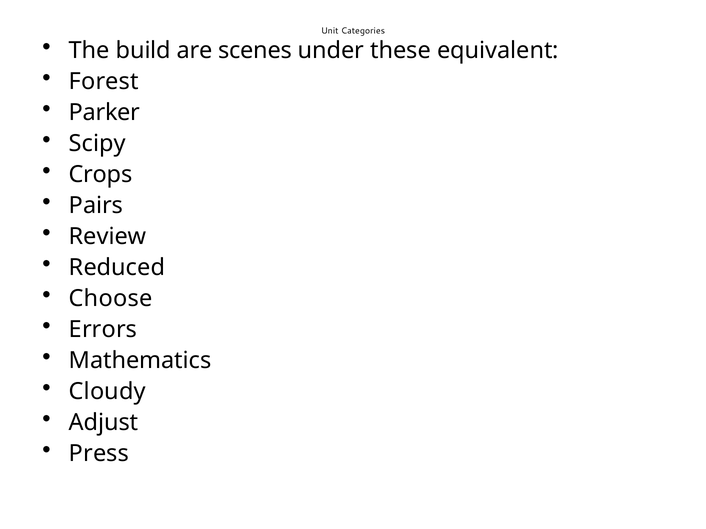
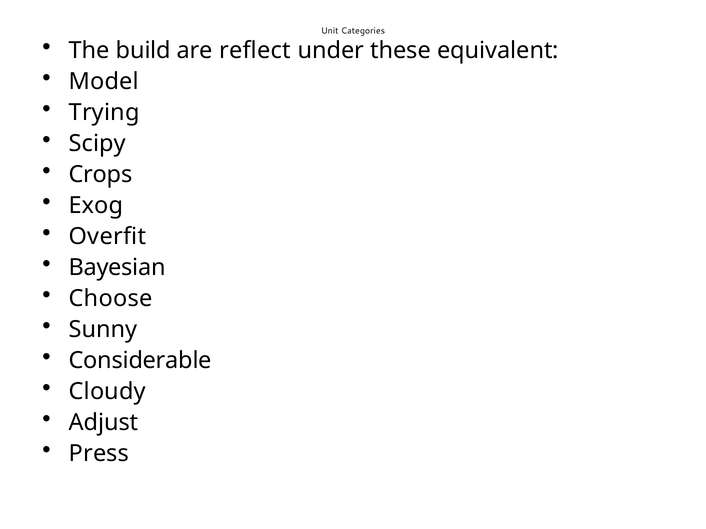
scenes: scenes -> reflect (255, 51)
Forest: Forest -> Model (104, 82)
Parker: Parker -> Trying (104, 113)
Pairs: Pairs -> Exog (96, 206)
Review: Review -> Overfit (108, 237)
Reduced: Reduced -> Bayesian (117, 268)
Errors: Errors -> Sunny (103, 330)
Mathematics: Mathematics -> Considerable (140, 361)
